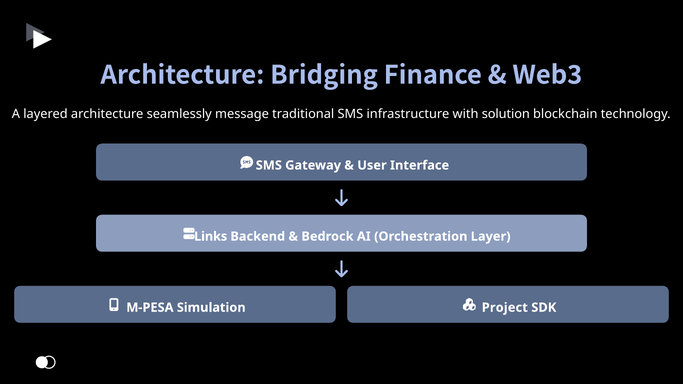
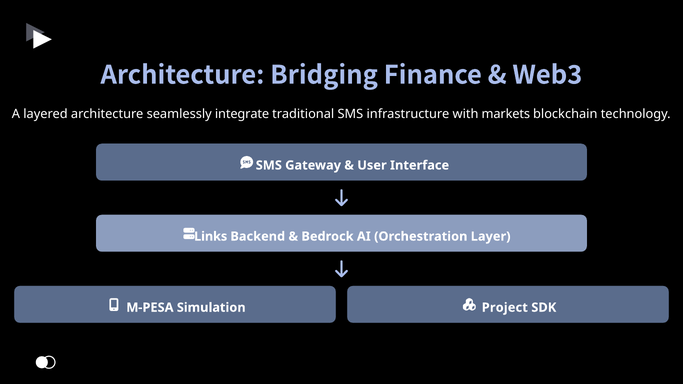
message: message -> integrate (242, 114)
solution: solution -> markets (506, 114)
